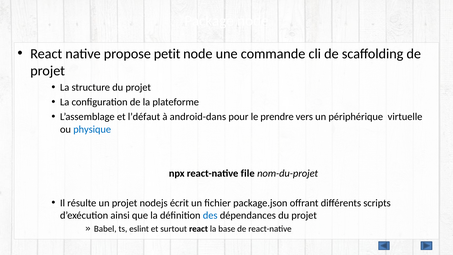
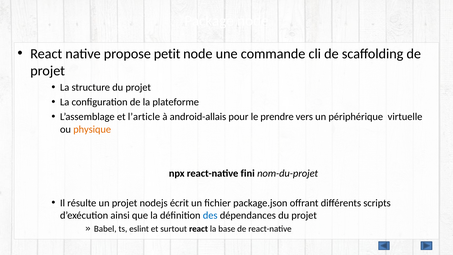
l’défaut: l’défaut -> l’article (144, 117)
android-dans: android-dans -> android-allais (198, 117)
physique colour: blue -> orange (92, 129)
file: file -> fini (248, 173)
